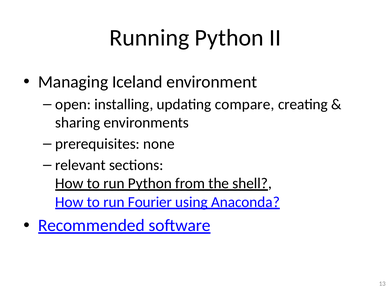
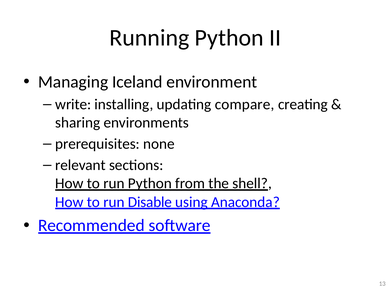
open: open -> write (73, 104)
Fourier: Fourier -> Disable (150, 202)
